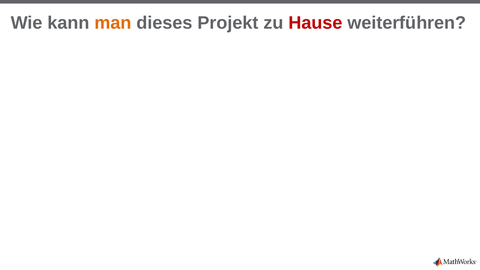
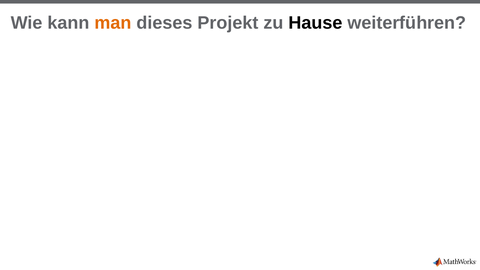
Hause colour: red -> black (315, 23)
